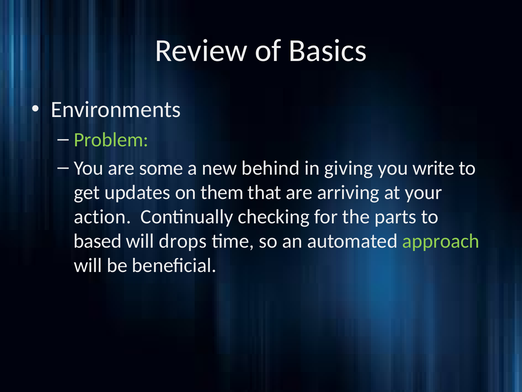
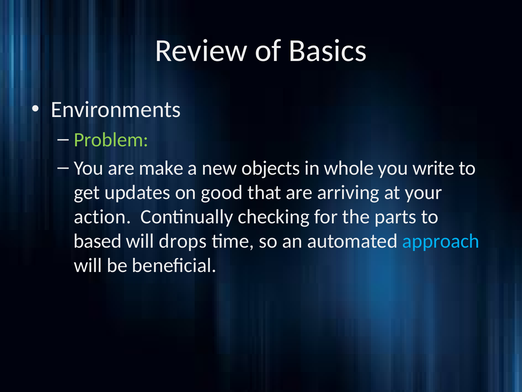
some: some -> make (161, 168)
behind: behind -> objects (271, 168)
giving: giving -> whole (349, 168)
them: them -> good (222, 192)
approach colour: light green -> light blue (441, 241)
